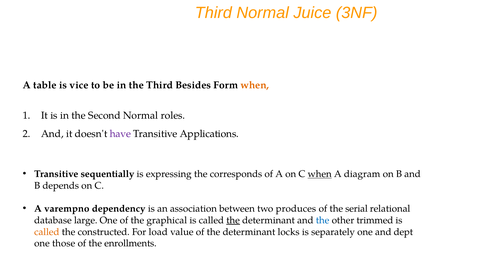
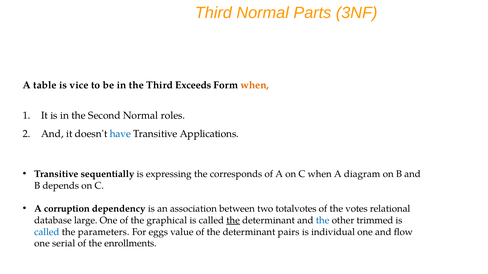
Juice: Juice -> Parts (312, 13)
Besides: Besides -> Exceeds (193, 85)
have colour: purple -> blue (120, 134)
when underline: present -> none (320, 174)
varempno: varempno -> corruption (67, 209)
produces: produces -> totalvotes (296, 209)
serial: serial -> votes (357, 209)
called colour: orange -> blue (47, 232)
constructed: constructed -> parameters (104, 232)
load: load -> eggs (158, 232)
locks: locks -> pairs (289, 232)
separately: separately -> individual (333, 232)
dept: dept -> flow (403, 232)
those: those -> serial (64, 244)
